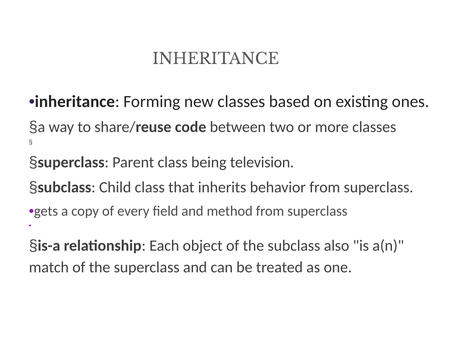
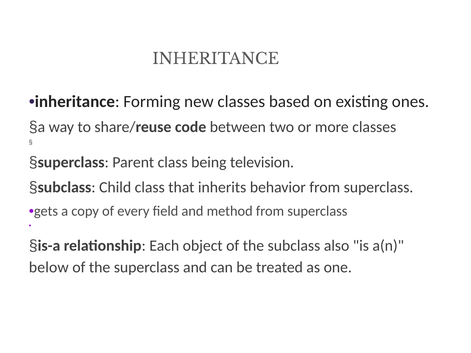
match: match -> below (49, 267)
